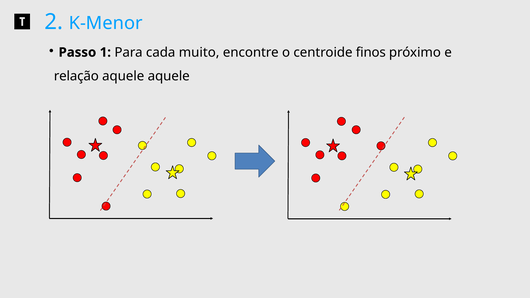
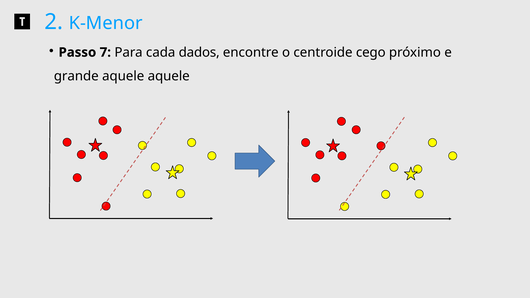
1: 1 -> 7 (105, 52)
muito: muito -> dados (199, 52)
finos: finos -> cego (371, 52)
relação: relação -> grande (76, 76)
